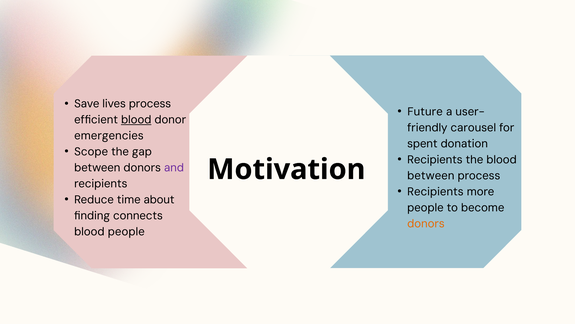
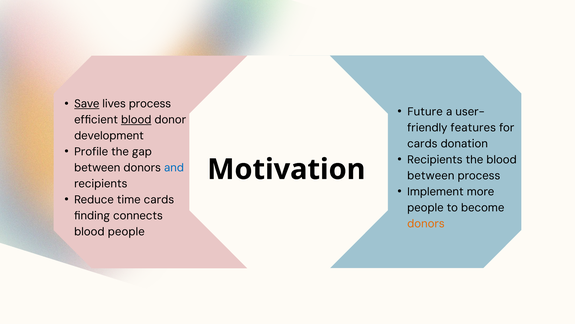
Save underline: none -> present (87, 104)
carousel: carousel -> features (473, 128)
emergencies: emergencies -> development (109, 136)
spent: spent -> cards (422, 144)
Scope: Scope -> Profile (91, 152)
and colour: purple -> blue (174, 168)
Recipients: Recipients -> Implement (435, 191)
time about: about -> cards (159, 199)
